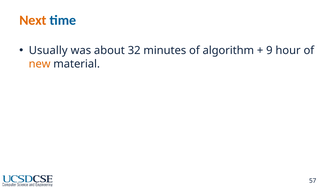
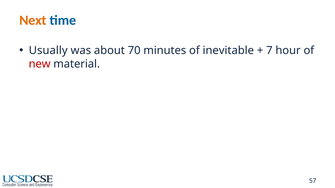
32: 32 -> 70 (134, 51)
algorithm: algorithm -> inevitable (228, 51)
9: 9 -> 7 (269, 51)
new colour: orange -> red (40, 64)
